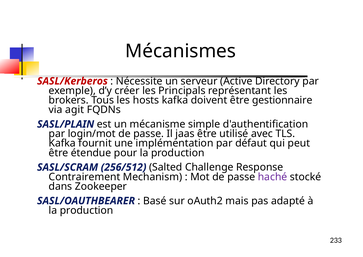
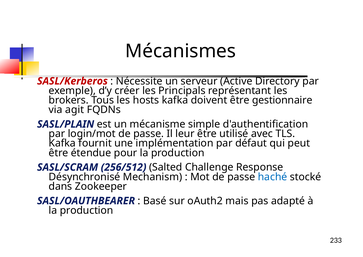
jaas: jaas -> leur (185, 134)
Contrairement: Contrairement -> Désynchronisé (84, 177)
haché colour: purple -> blue (273, 177)
